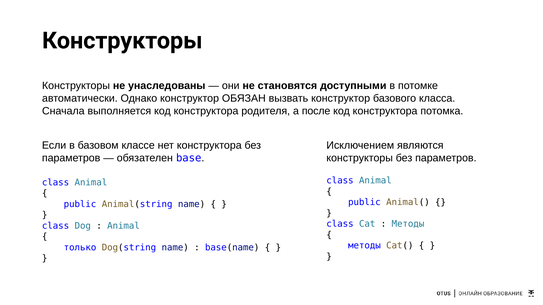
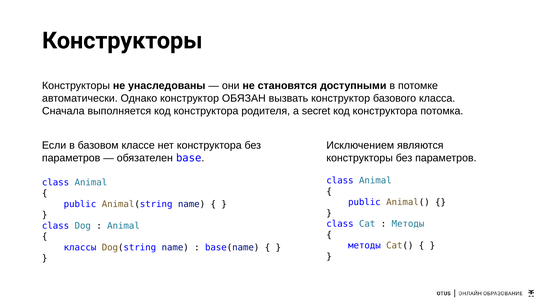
после: после -> secret (316, 111)
только: только -> классы (80, 248)
